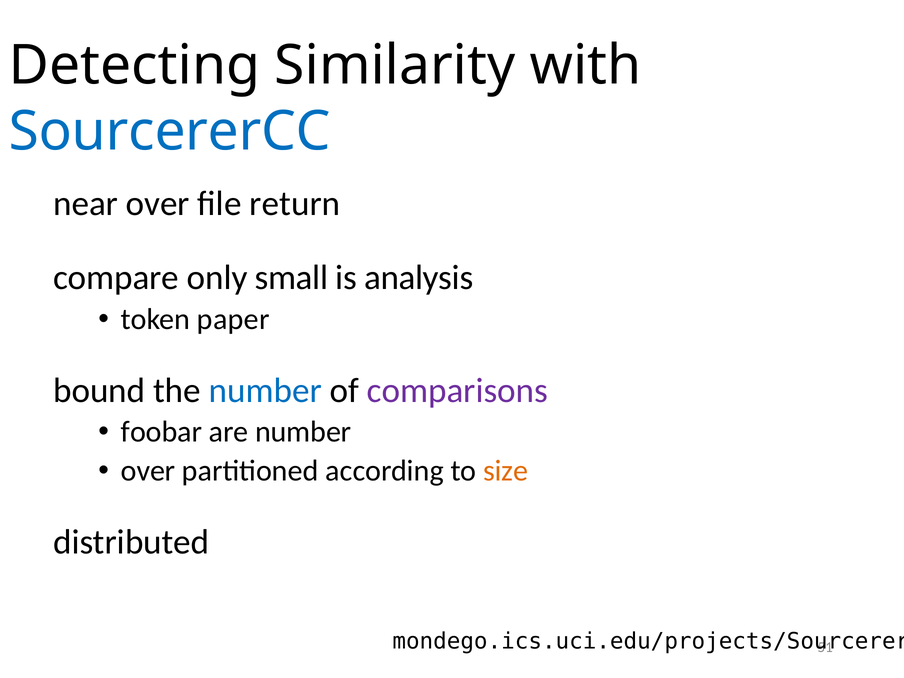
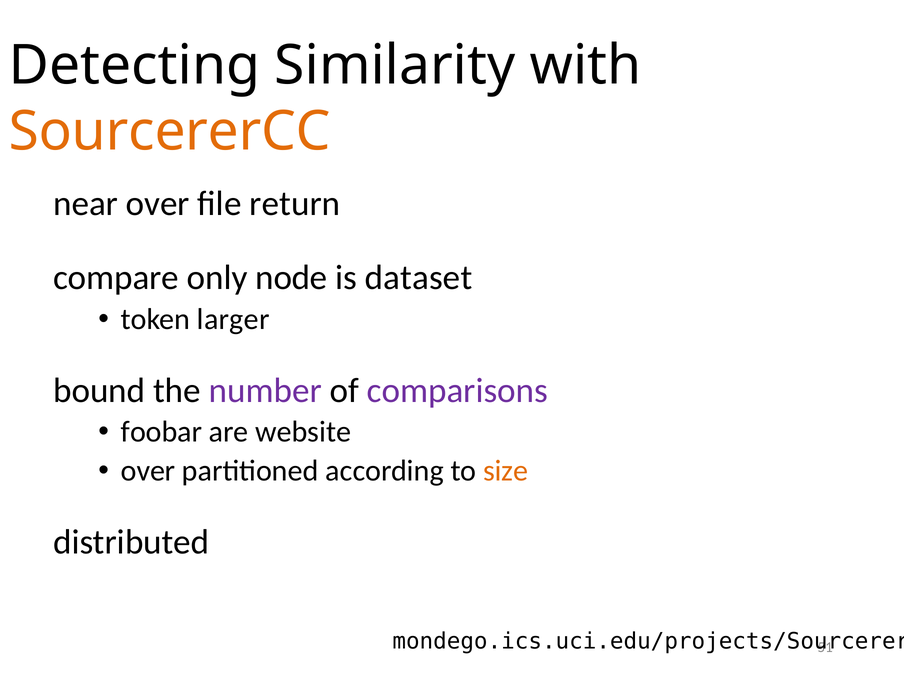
SourcererCC colour: blue -> orange (170, 132)
small: small -> node (291, 278)
analysis: analysis -> dataset (418, 278)
paper: paper -> larger (233, 319)
number colour: blue -> purple (265, 390)
are number: number -> website (303, 432)
